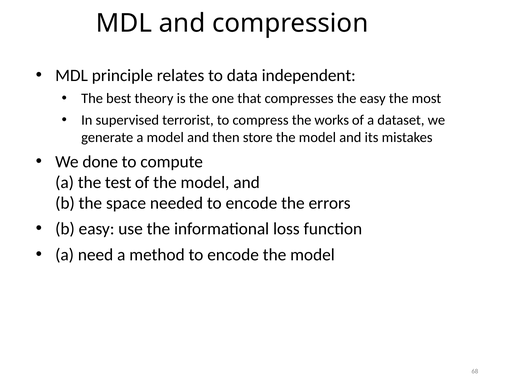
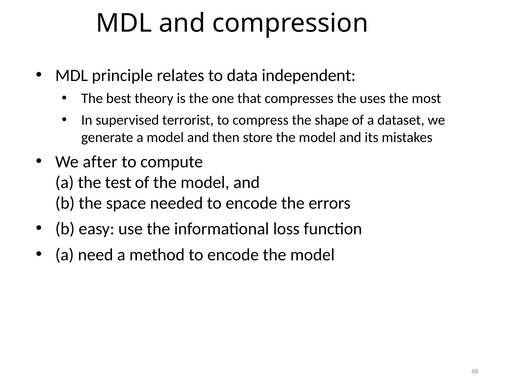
the easy: easy -> uses (373, 99)
works: works -> shape (332, 120)
done: done -> after (100, 162)
